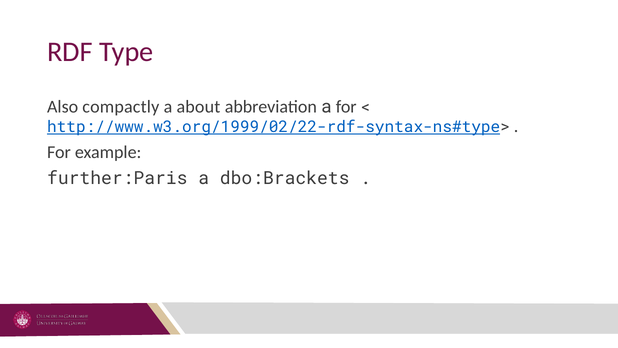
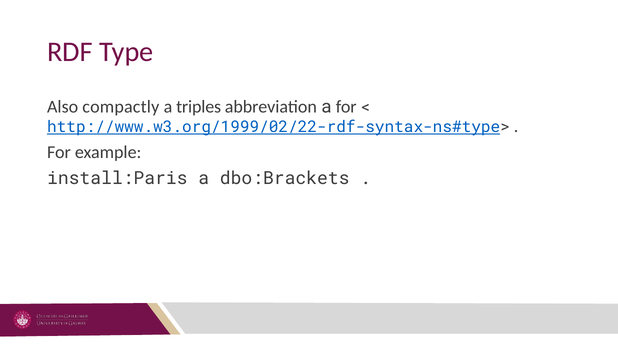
about: about -> triples (199, 107)
further:Paris: further:Paris -> install:Paris (117, 178)
